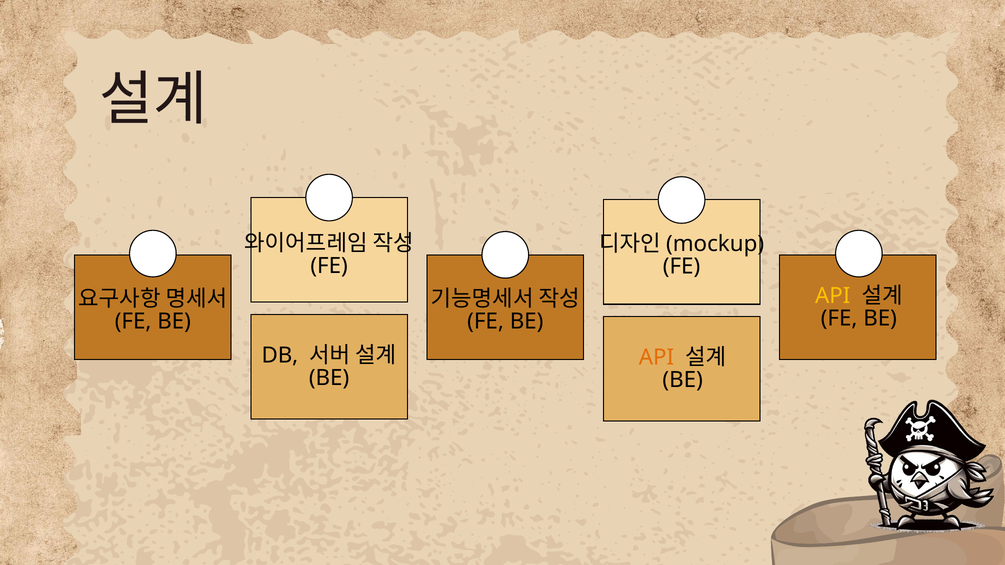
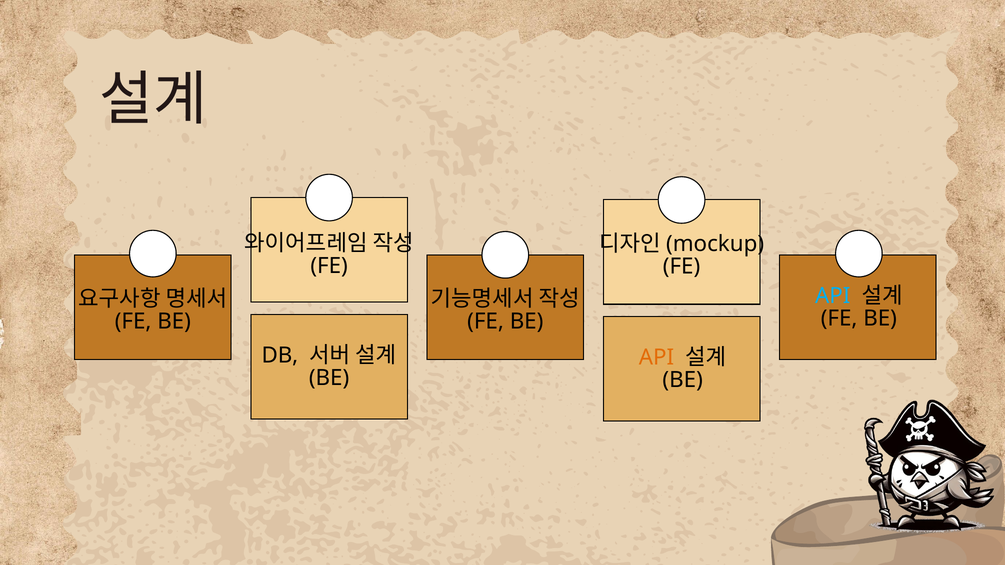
API colour: yellow -> light blue (833, 296)
